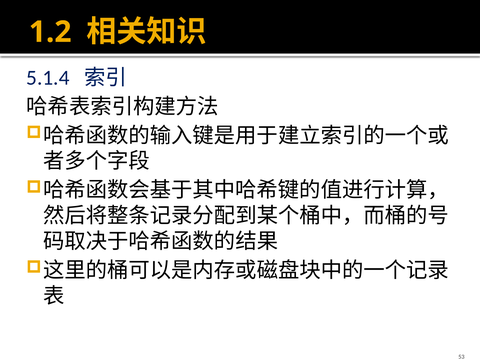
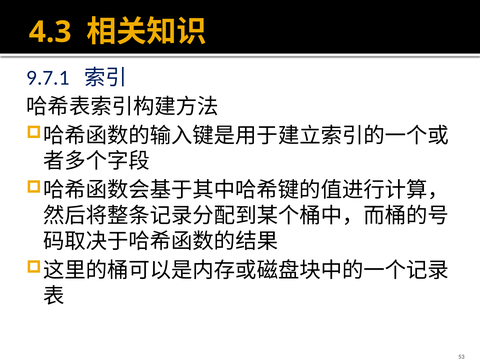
1.2: 1.2 -> 4.3 (50, 32)
5.1.4: 5.1.4 -> 9.7.1 (48, 78)
